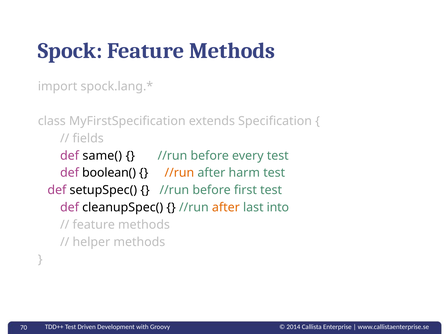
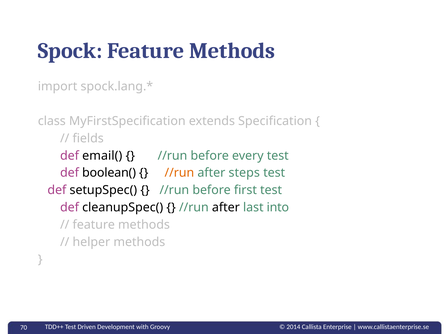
same(: same( -> email( (102, 156)
harm: harm -> steps (244, 173)
after colour: orange -> black (226, 208)
